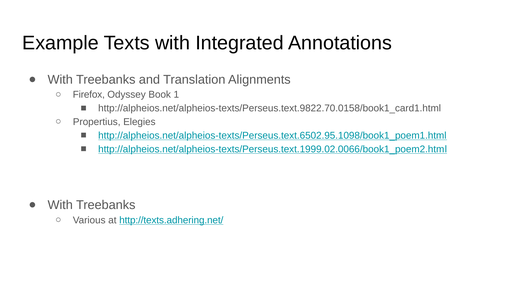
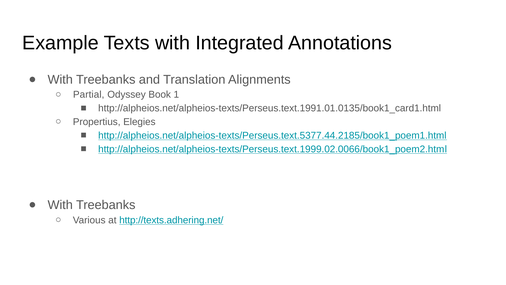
Firefox: Firefox -> Partial (89, 95)
http://alpheios.net/alpheios-texts/Perseus.text.9822.70.0158/book1_card1.html: http://alpheios.net/alpheios-texts/Perseus.text.9822.70.0158/book1_card1.html -> http://alpheios.net/alpheios-texts/Perseus.text.1991.01.0135/book1_card1.html (270, 108)
http://alpheios.net/alpheios-texts/Perseus.text.6502.95.1098/book1_poem1.html: http://alpheios.net/alpheios-texts/Perseus.text.6502.95.1098/book1_poem1.html -> http://alpheios.net/alpheios-texts/Perseus.text.5377.44.2185/book1_poem1.html (272, 135)
